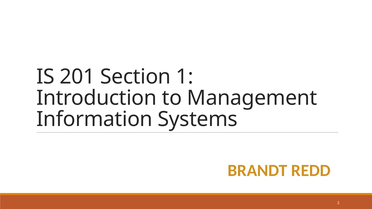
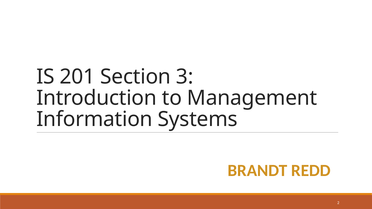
1: 1 -> 3 (185, 77)
